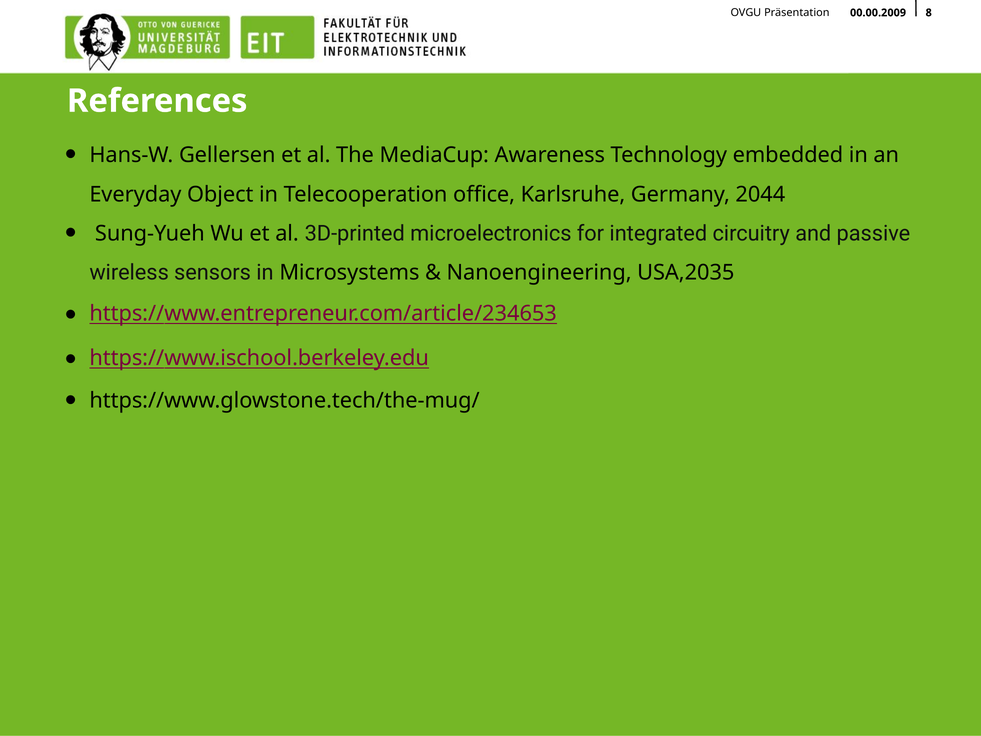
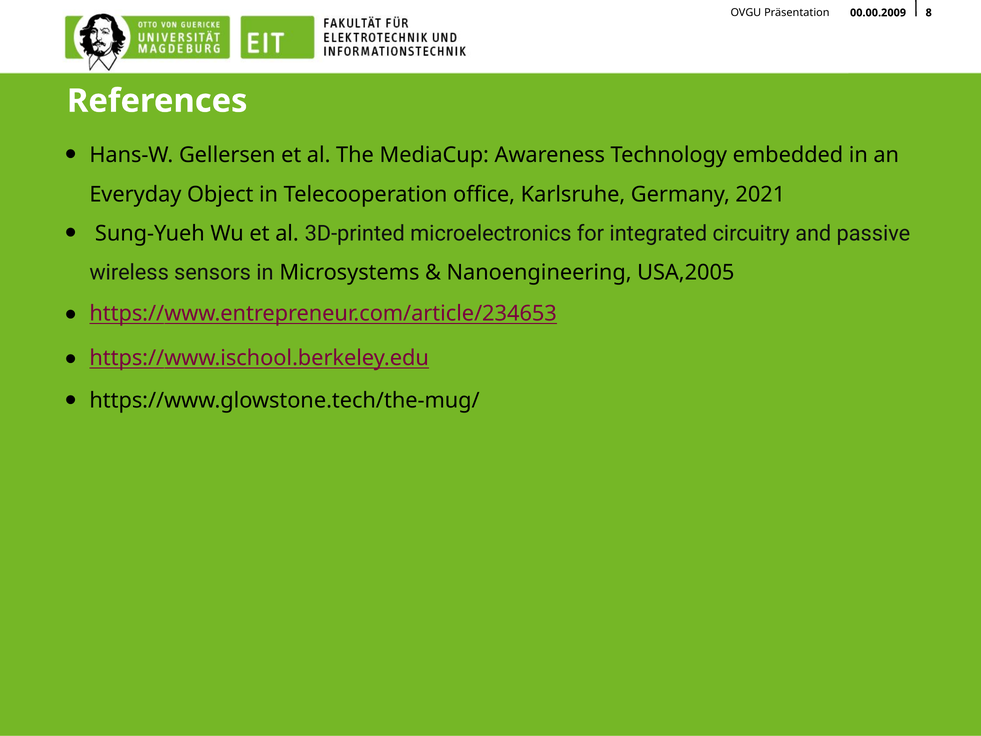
2044: 2044 -> 2021 (760, 194)
USA,2035: USA,2035 -> USA,2005 (686, 273)
